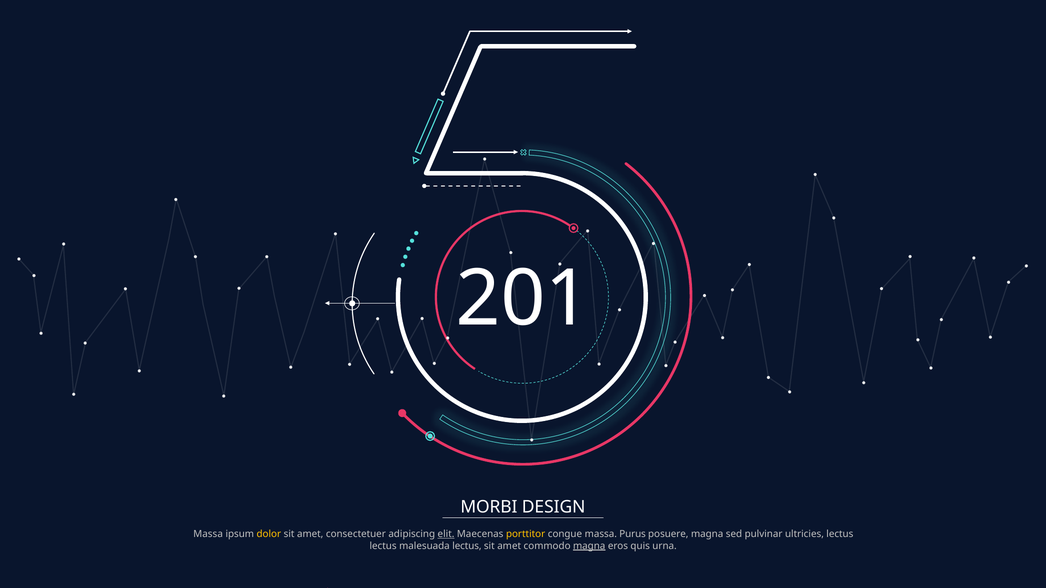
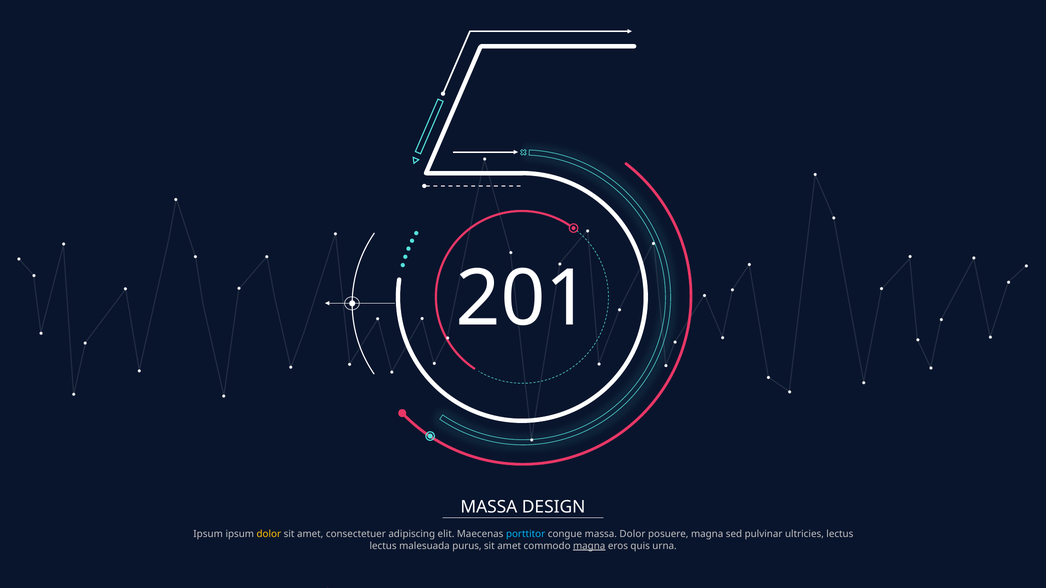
MORBI: MORBI -> MASSA (489, 507)
Massa: Massa -> Ipsum (208, 534)
elit underline: present -> none (446, 534)
porttitor colour: yellow -> light blue (526, 534)
massa Purus: Purus -> Dolor (632, 534)
malesuada lectus: lectus -> purus (467, 546)
